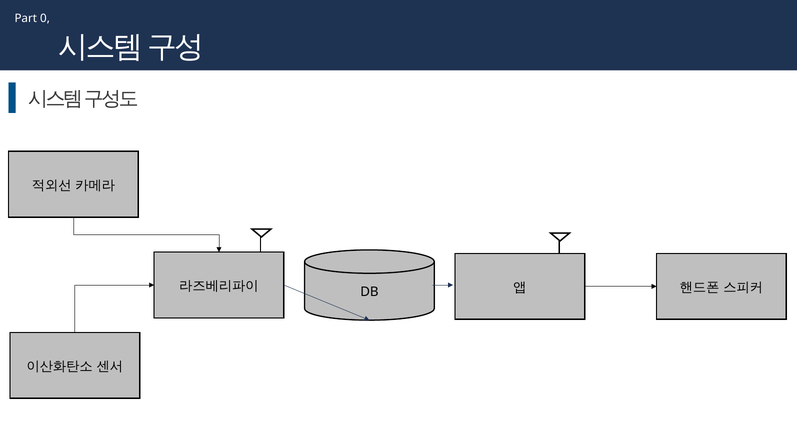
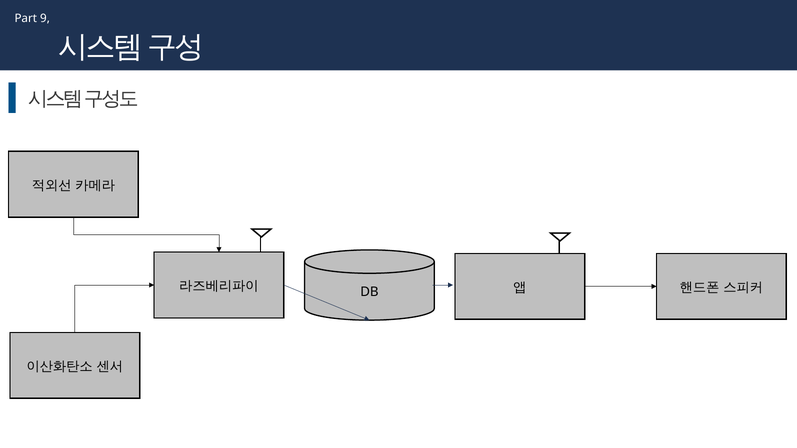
0: 0 -> 9 (45, 18)
